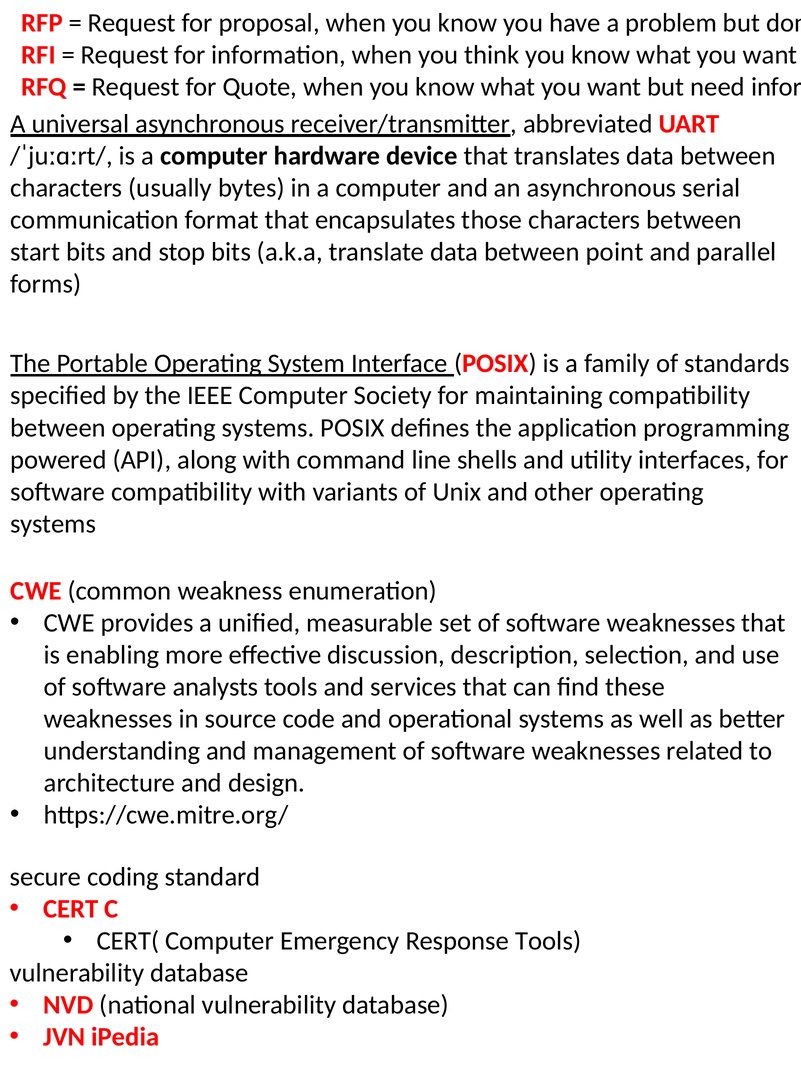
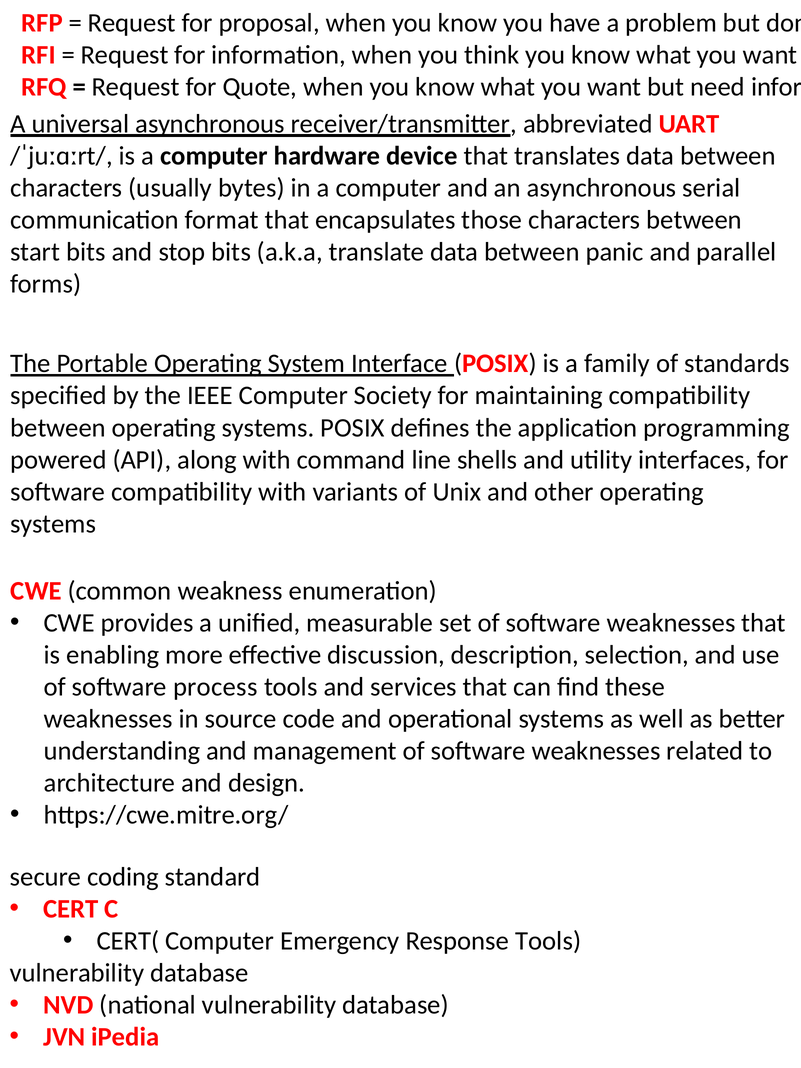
point: point -> panic (615, 252)
analysts: analysts -> process (215, 687)
